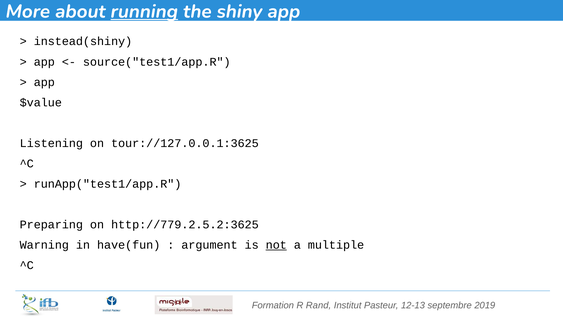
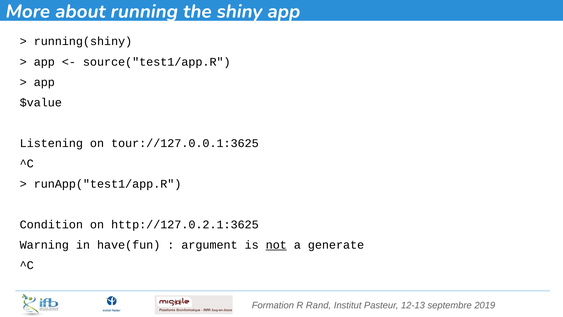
running underline: present -> none (144, 11)
instead(shiny: instead(shiny -> running(shiny (83, 41)
Preparing: Preparing -> Condition (51, 224)
http://779.2.5.2:3625: http://779.2.5.2:3625 -> http://127.0.2.1:3625 (185, 224)
multiple: multiple -> generate (336, 245)
